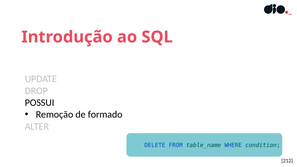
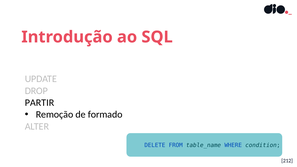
POSSUI: POSSUI -> PARTIR (40, 103)
